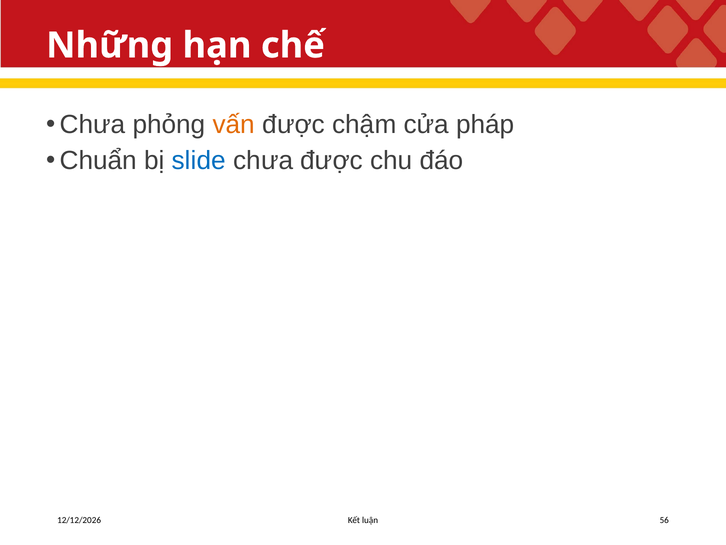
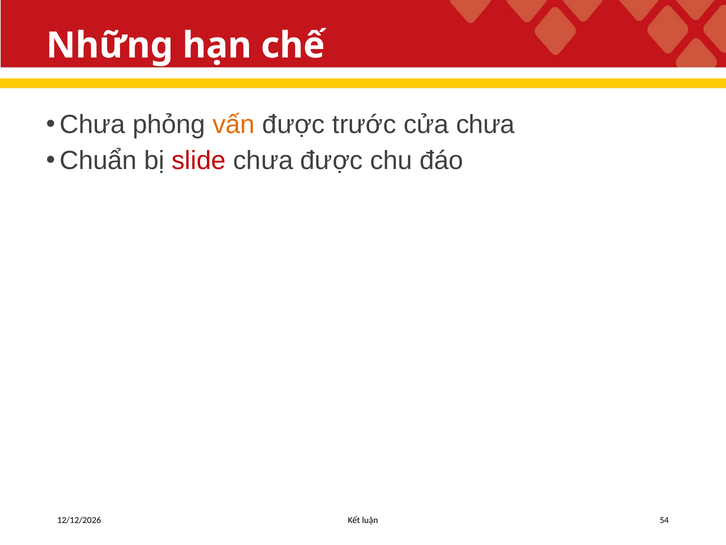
chậm: chậm -> trước (364, 124)
cửa pháp: pháp -> chưa (486, 124)
slide colour: blue -> red (199, 160)
56: 56 -> 54 (664, 520)
